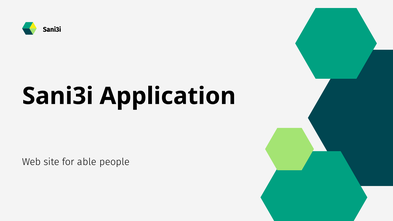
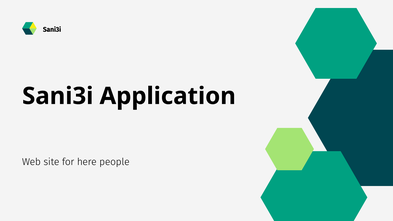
able: able -> here (87, 162)
